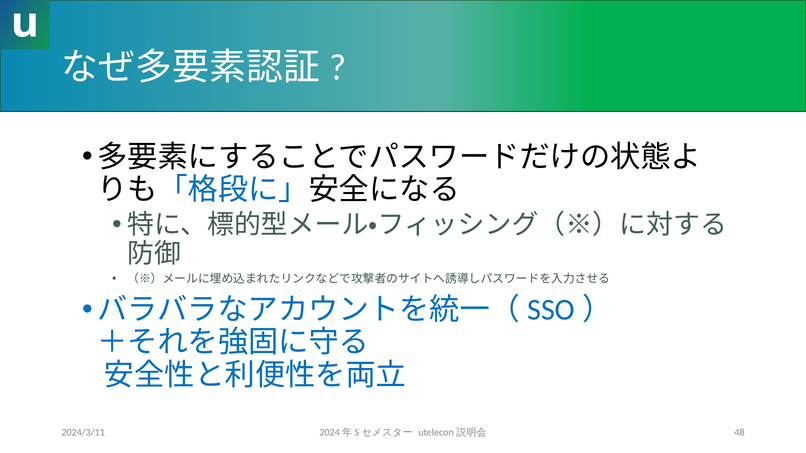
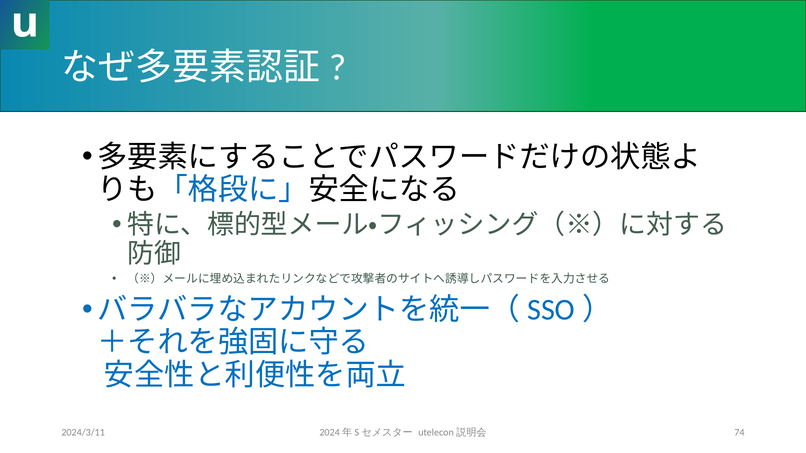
48: 48 -> 74 (739, 433)
